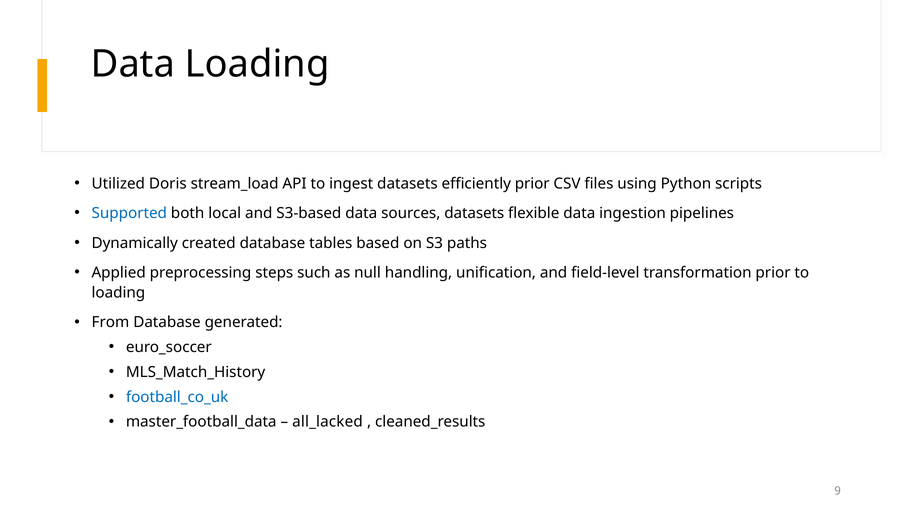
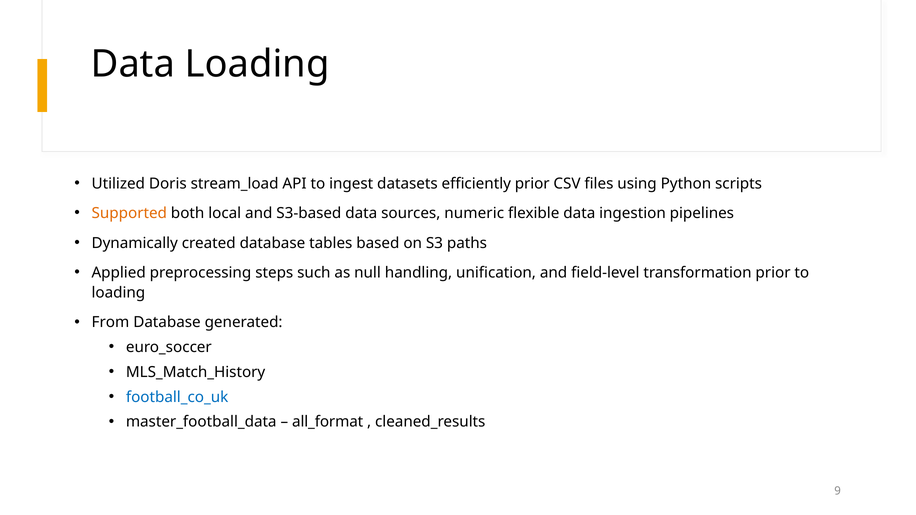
Supported colour: blue -> orange (129, 213)
sources datasets: datasets -> numeric (474, 213)
all_lacked: all_lacked -> all_format (328, 422)
